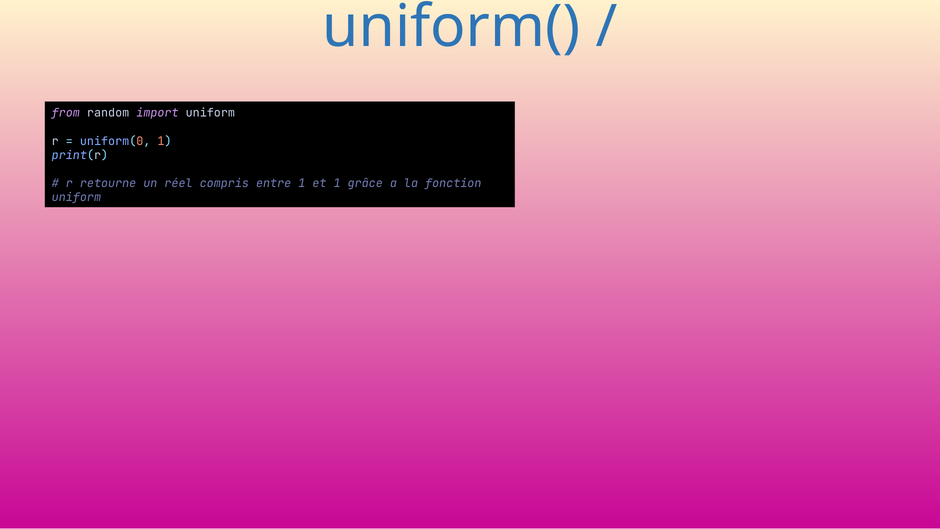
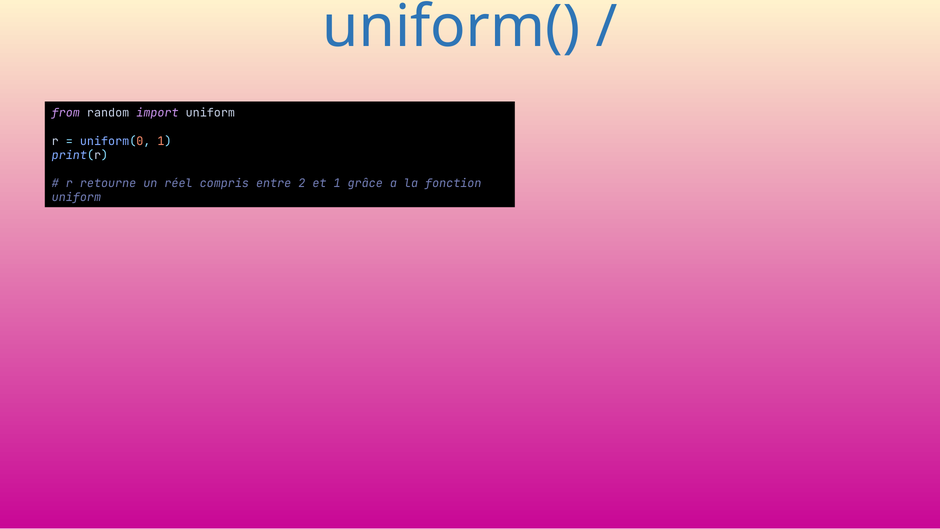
entre 1: 1 -> 2 (302, 183)
